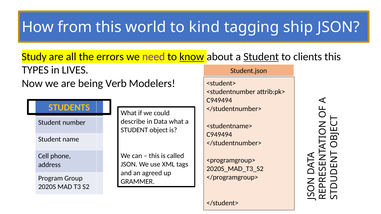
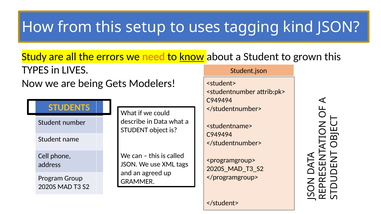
world: world -> setup (146, 27)
kind: kind -> uses (204, 27)
ship: ship -> kind (298, 27)
need colour: purple -> orange (154, 57)
Student underline: present -> none (261, 57)
clients: clients -> grown (308, 57)
Verb: Verb -> Gets (116, 83)
